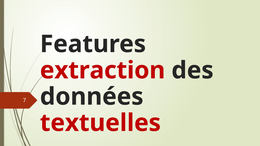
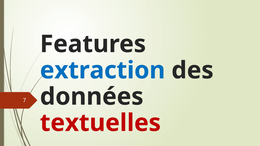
extraction colour: red -> blue (103, 70)
